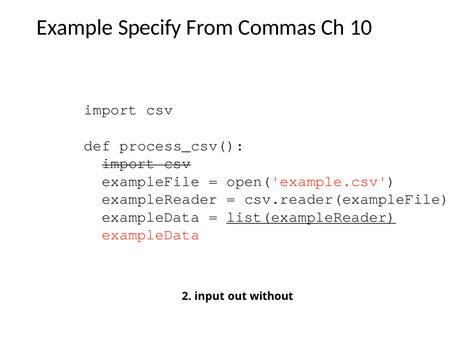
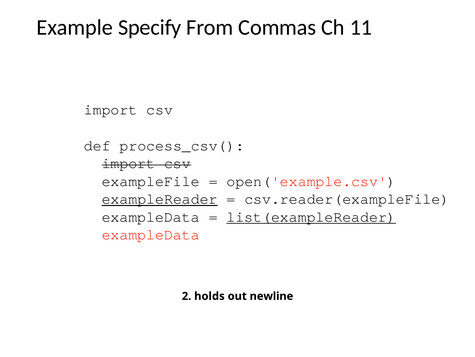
10: 10 -> 11 (361, 27)
exampleReader underline: none -> present (160, 199)
input: input -> holds (209, 296)
without: without -> newline (271, 296)
